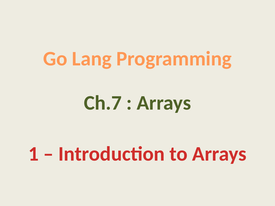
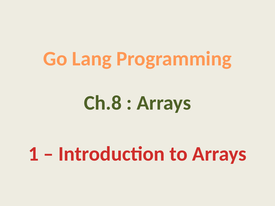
Ch.7: Ch.7 -> Ch.8 (103, 103)
